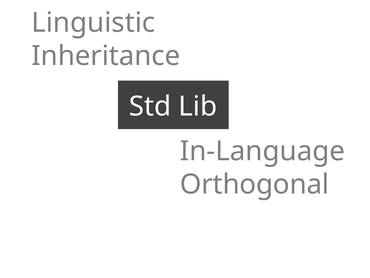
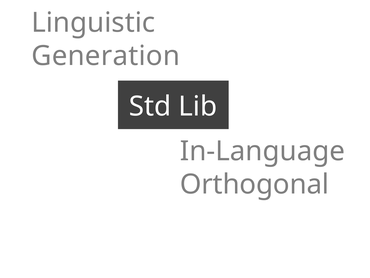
Inheritance: Inheritance -> Generation (106, 56)
